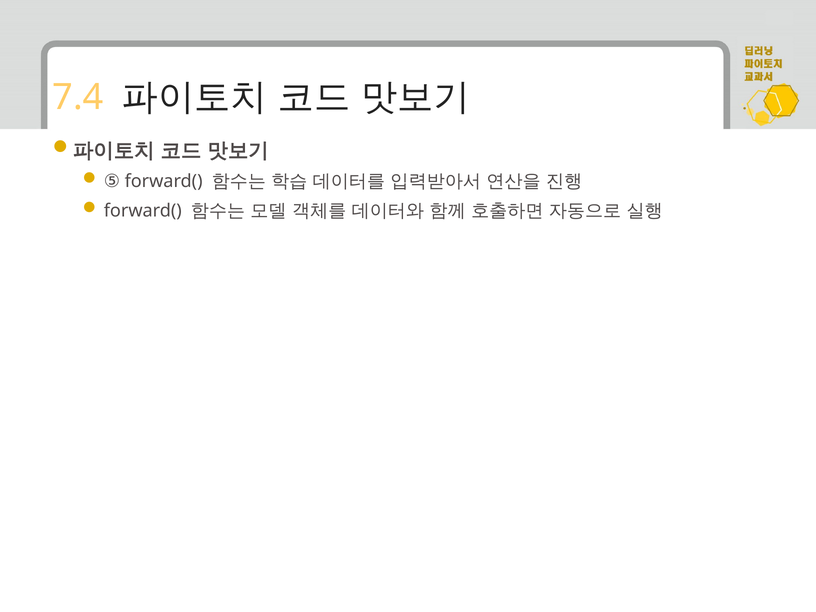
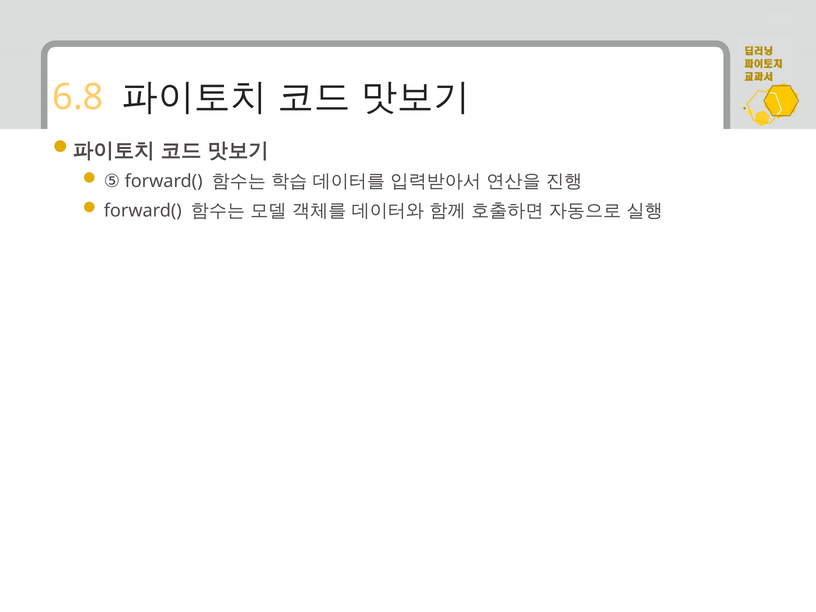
7.4: 7.4 -> 6.8 (78, 97)
